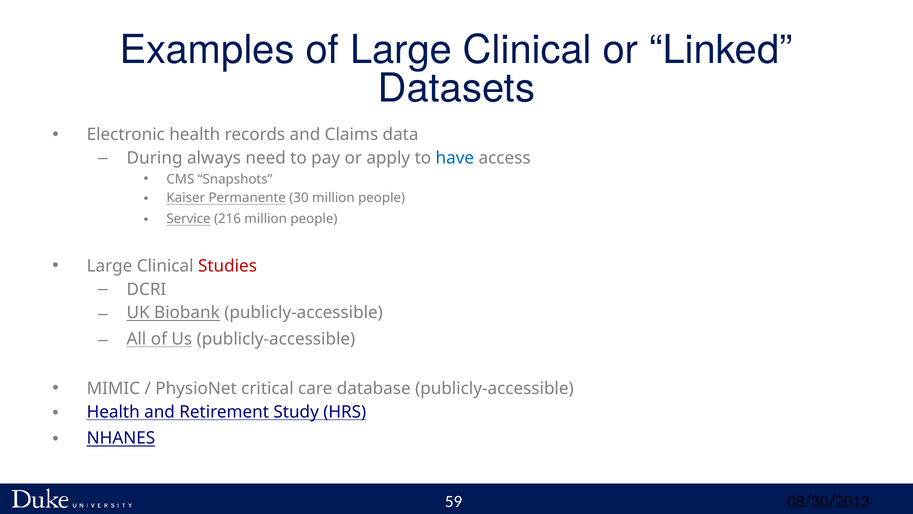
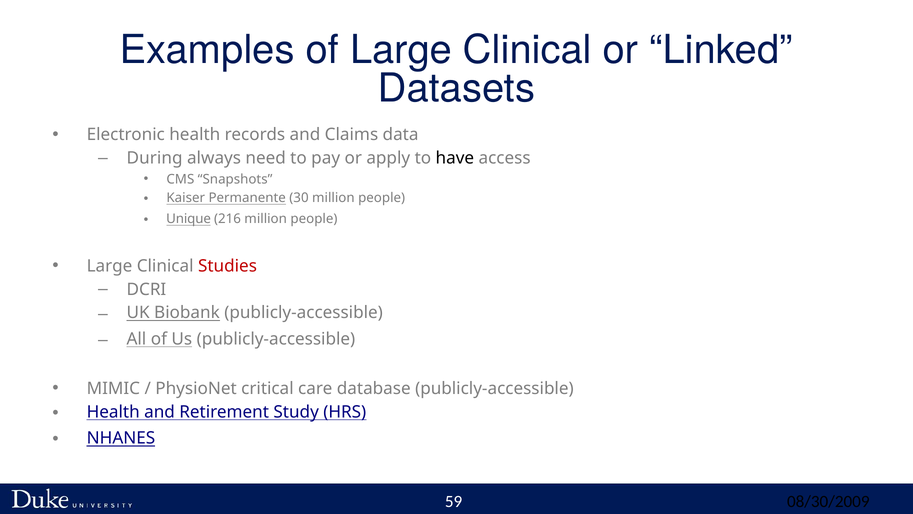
have colour: blue -> black (455, 158)
Service: Service -> Unique (189, 219)
08/30/2013: 08/30/2013 -> 08/30/2009 (828, 501)
